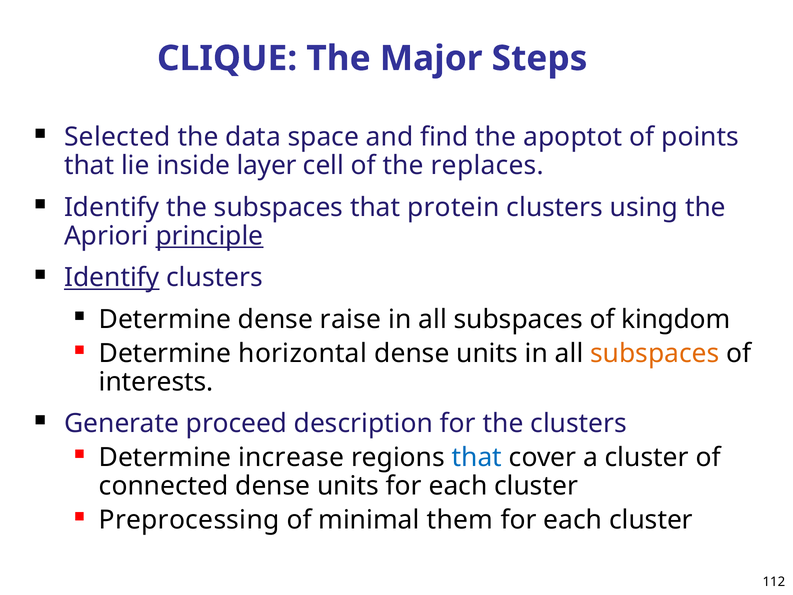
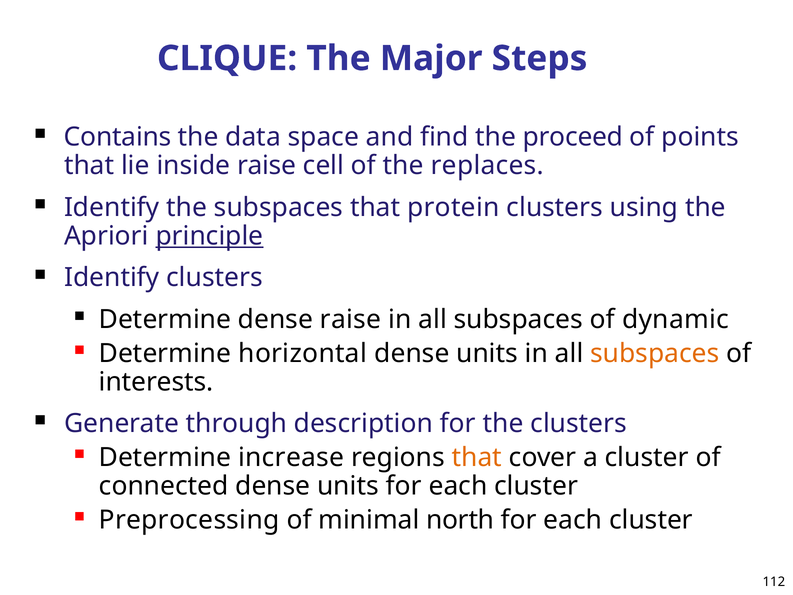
Selected: Selected -> Contains (118, 137)
apoptot: apoptot -> proceed (573, 137)
inside layer: layer -> raise (267, 166)
Identify underline: present -> none (112, 278)
kingdom: kingdom -> dynamic (676, 319)
proceed: proceed -> through (237, 423)
that colour: blue -> orange (477, 457)
them: them -> north (460, 520)
